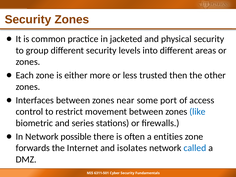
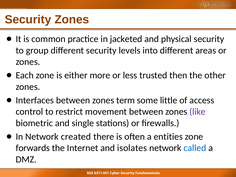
near: near -> term (126, 100)
port: port -> little (169, 100)
like colour: blue -> purple (198, 112)
series: series -> single (83, 123)
possible: possible -> created (76, 137)
